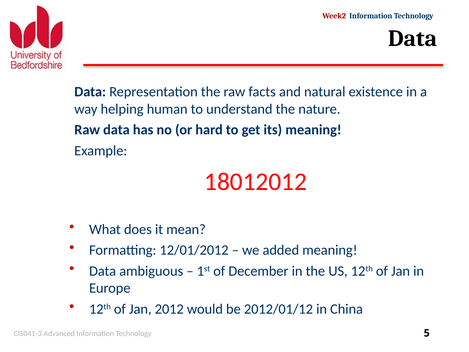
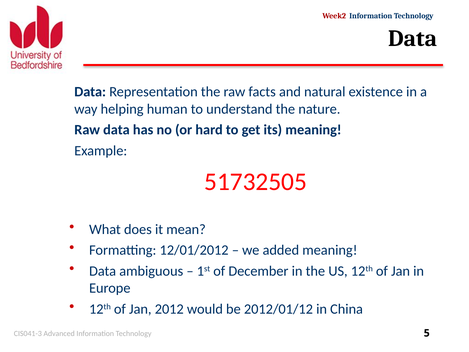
18012012: 18012012 -> 51732505 (256, 182)
